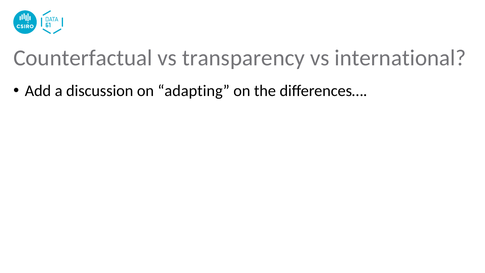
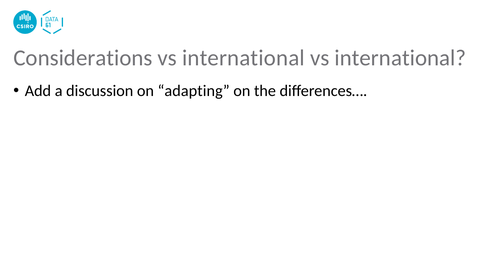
Counterfactual: Counterfactual -> Considerations (83, 58)
transparency: transparency -> international (243, 58)
